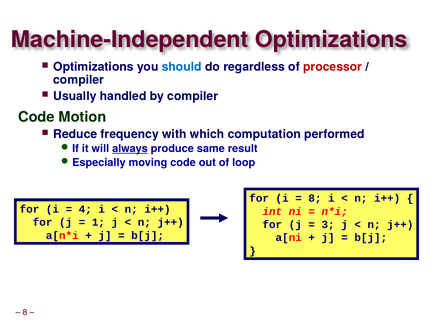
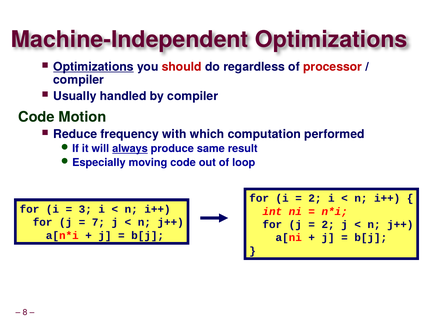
Optimizations underline: none -> present (93, 67)
should colour: blue -> red (182, 67)
8: 8 -> 2 (315, 199)
4: 4 -> 3 (85, 210)
1: 1 -> 7 (98, 223)
3: 3 -> 2 (328, 225)
